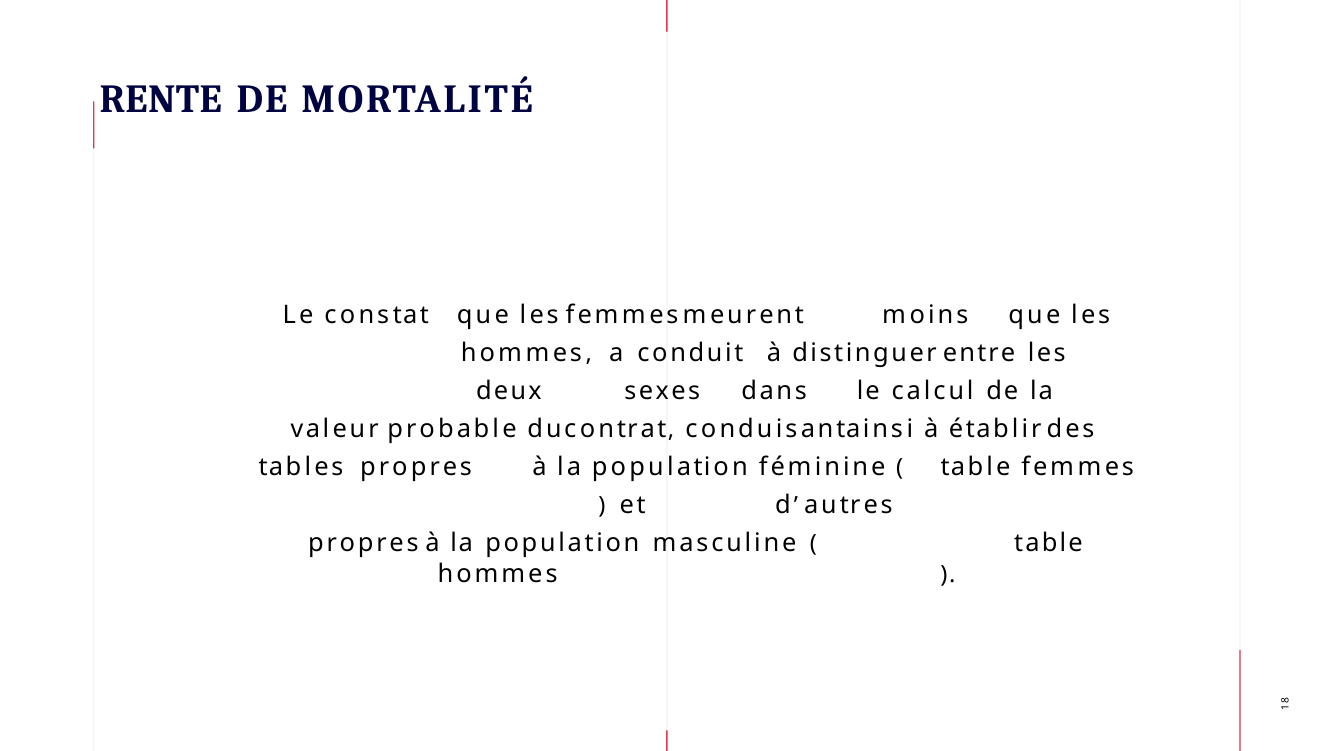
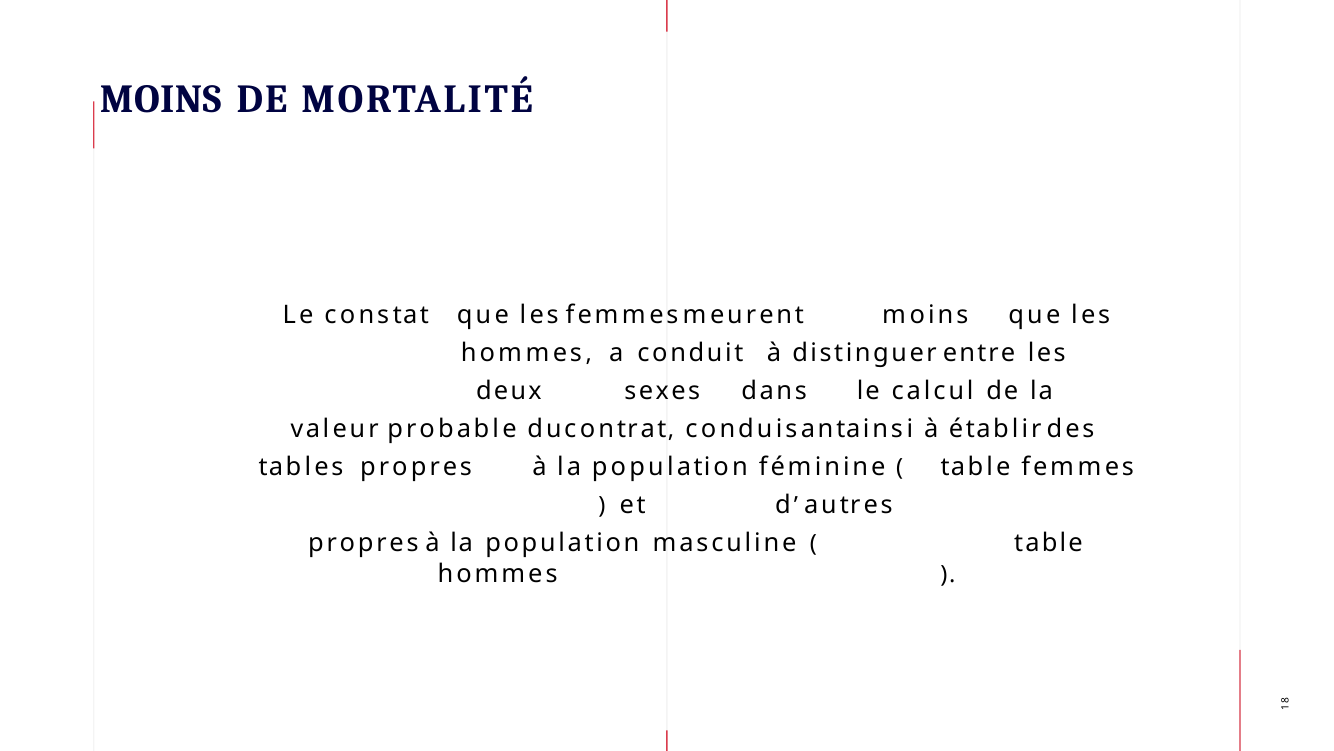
RENTE: RENTE -> MOINS (161, 99)
